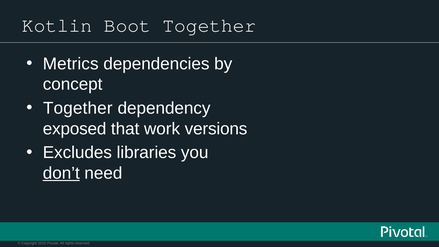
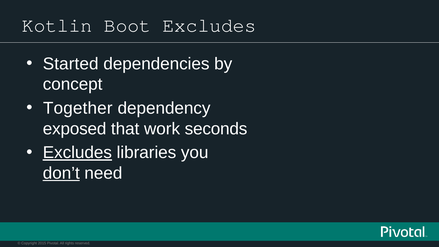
Boot Together: Together -> Excludes (209, 25)
Metrics: Metrics -> Started (71, 64)
versions: versions -> seconds (216, 129)
Excludes underline: none -> present (77, 153)
